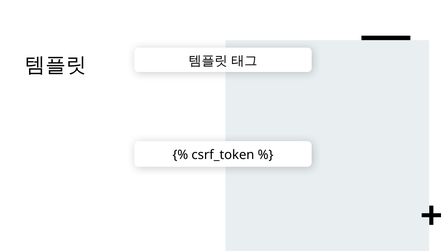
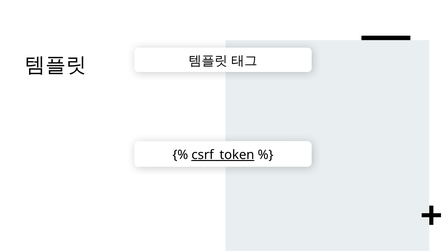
csrf_token underline: none -> present (223, 155)
